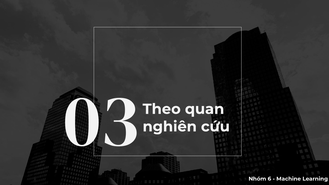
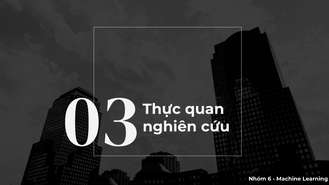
Theo: Theo -> Thực (162, 109)
